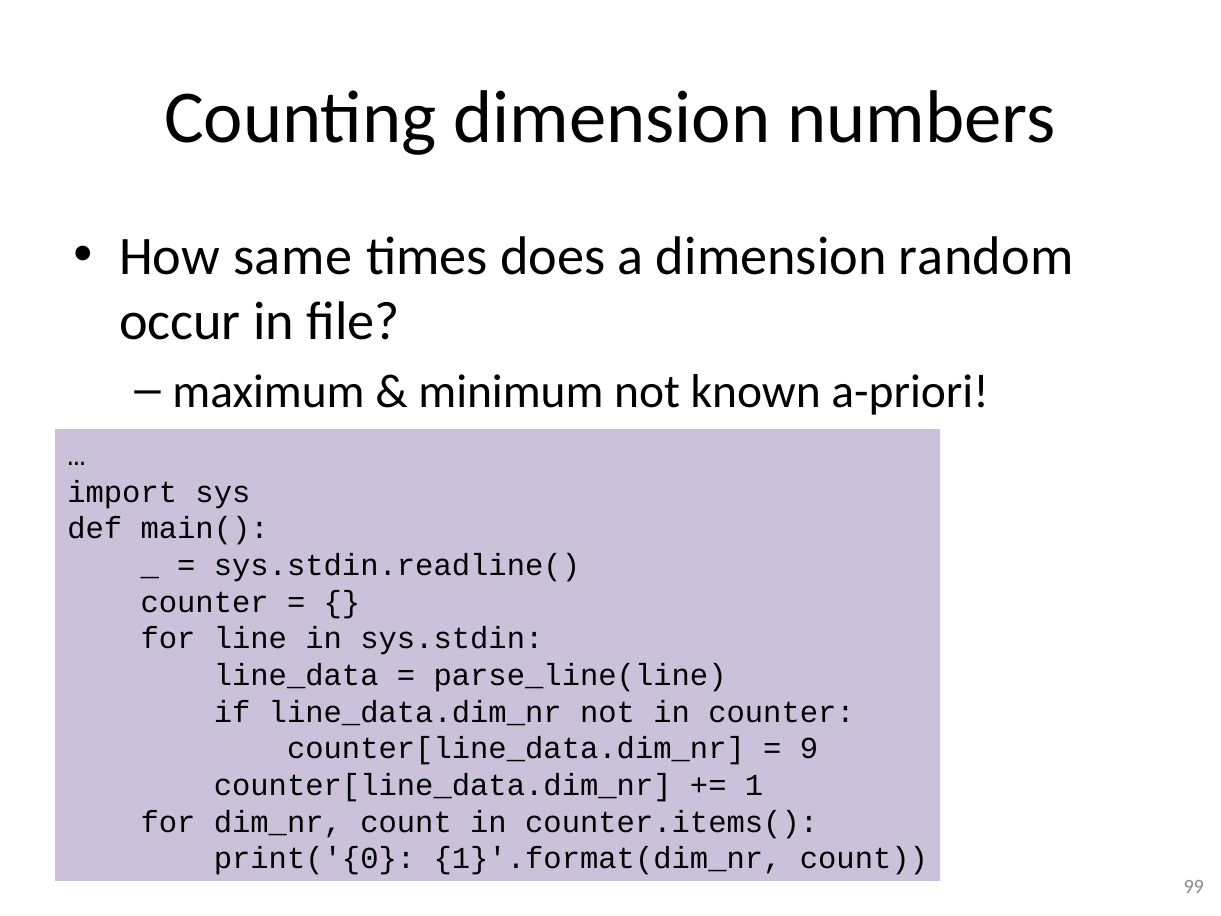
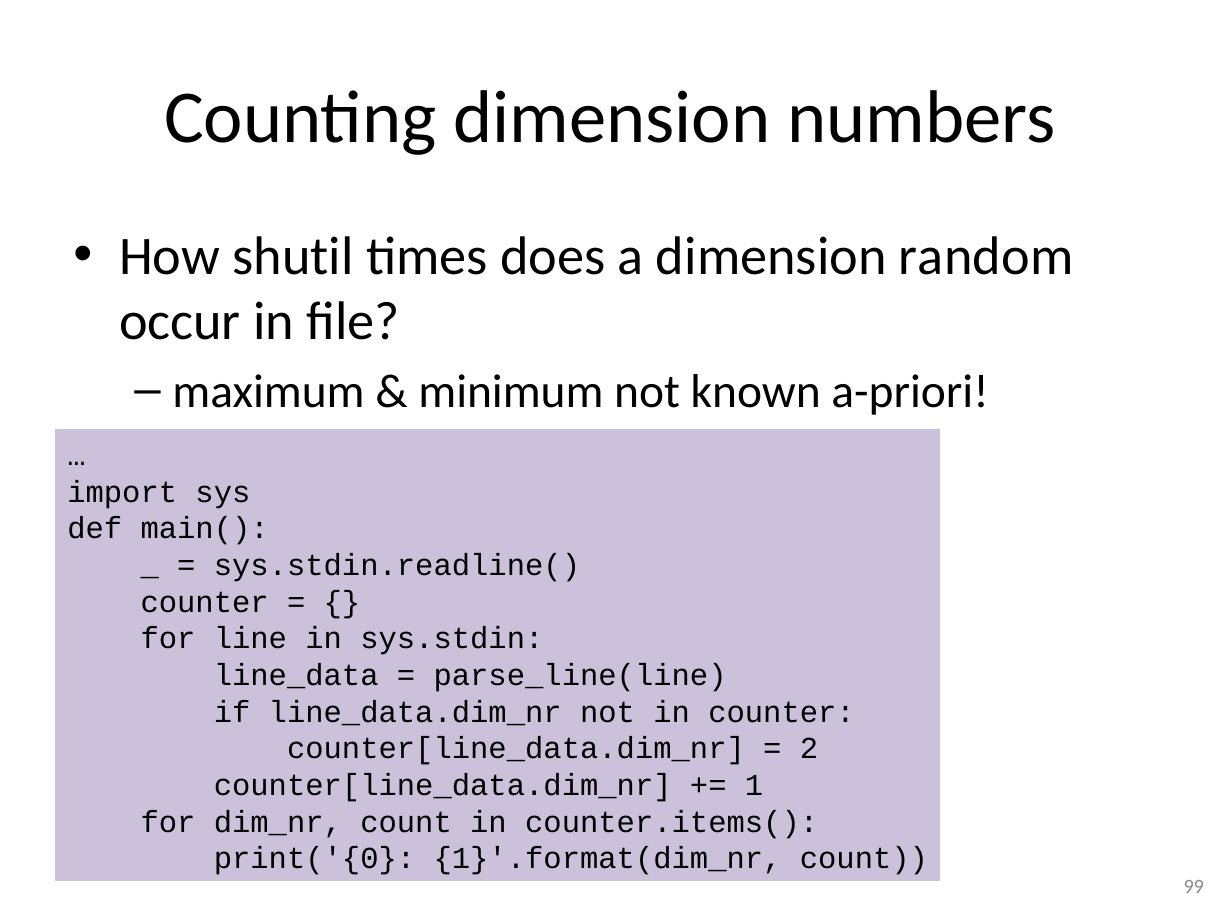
same: same -> shutil (293, 256)
9: 9 -> 2 (809, 748)
